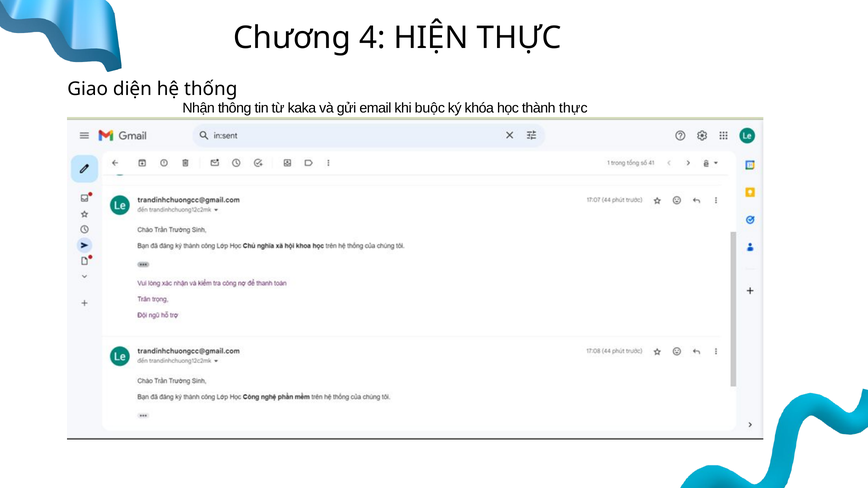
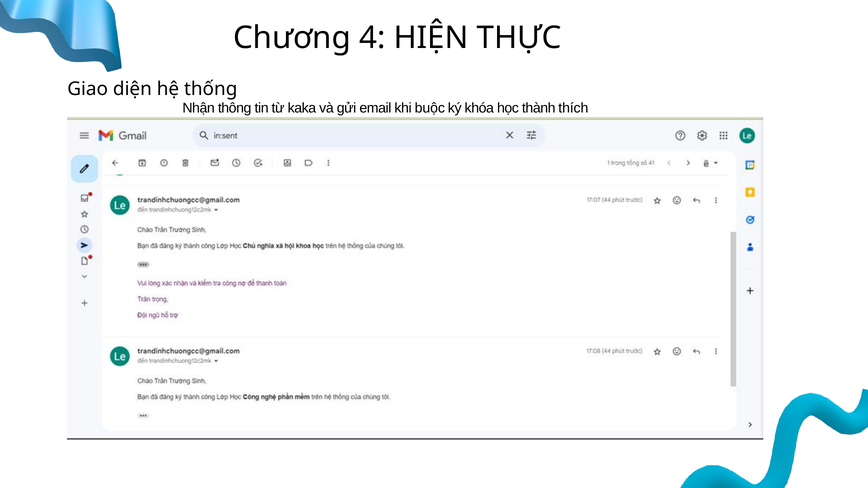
thành thực: thực -> thích (573, 108)
